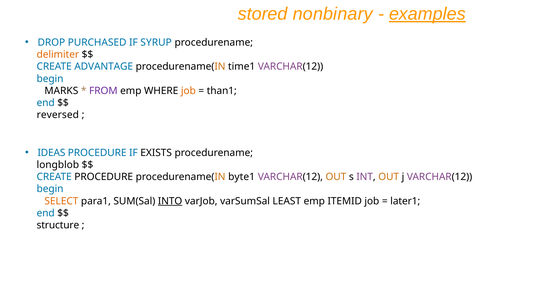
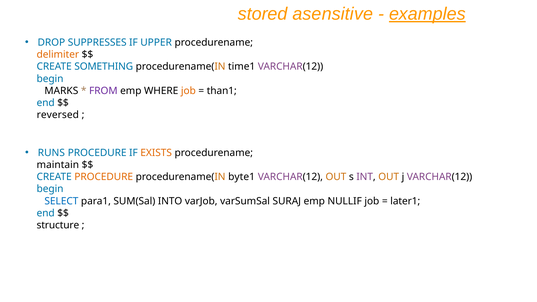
nonbinary: nonbinary -> asensitive (333, 14)
PURCHASED: PURCHASED -> SUPPRESSES (97, 43)
SYRUP: SYRUP -> UPPER (156, 43)
ADVANTAGE: ADVANTAGE -> SOMETHING (104, 67)
IDEAS: IDEAS -> RUNS (51, 153)
EXISTS colour: black -> orange (156, 153)
longblob: longblob -> maintain (58, 165)
PROCEDURE colour: black -> orange (104, 177)
SELECT colour: orange -> blue (61, 201)
INTO underline: present -> none (170, 201)
LEAST: LEAST -> SURAJ (287, 201)
ITEMID: ITEMID -> NULLIF (345, 201)
